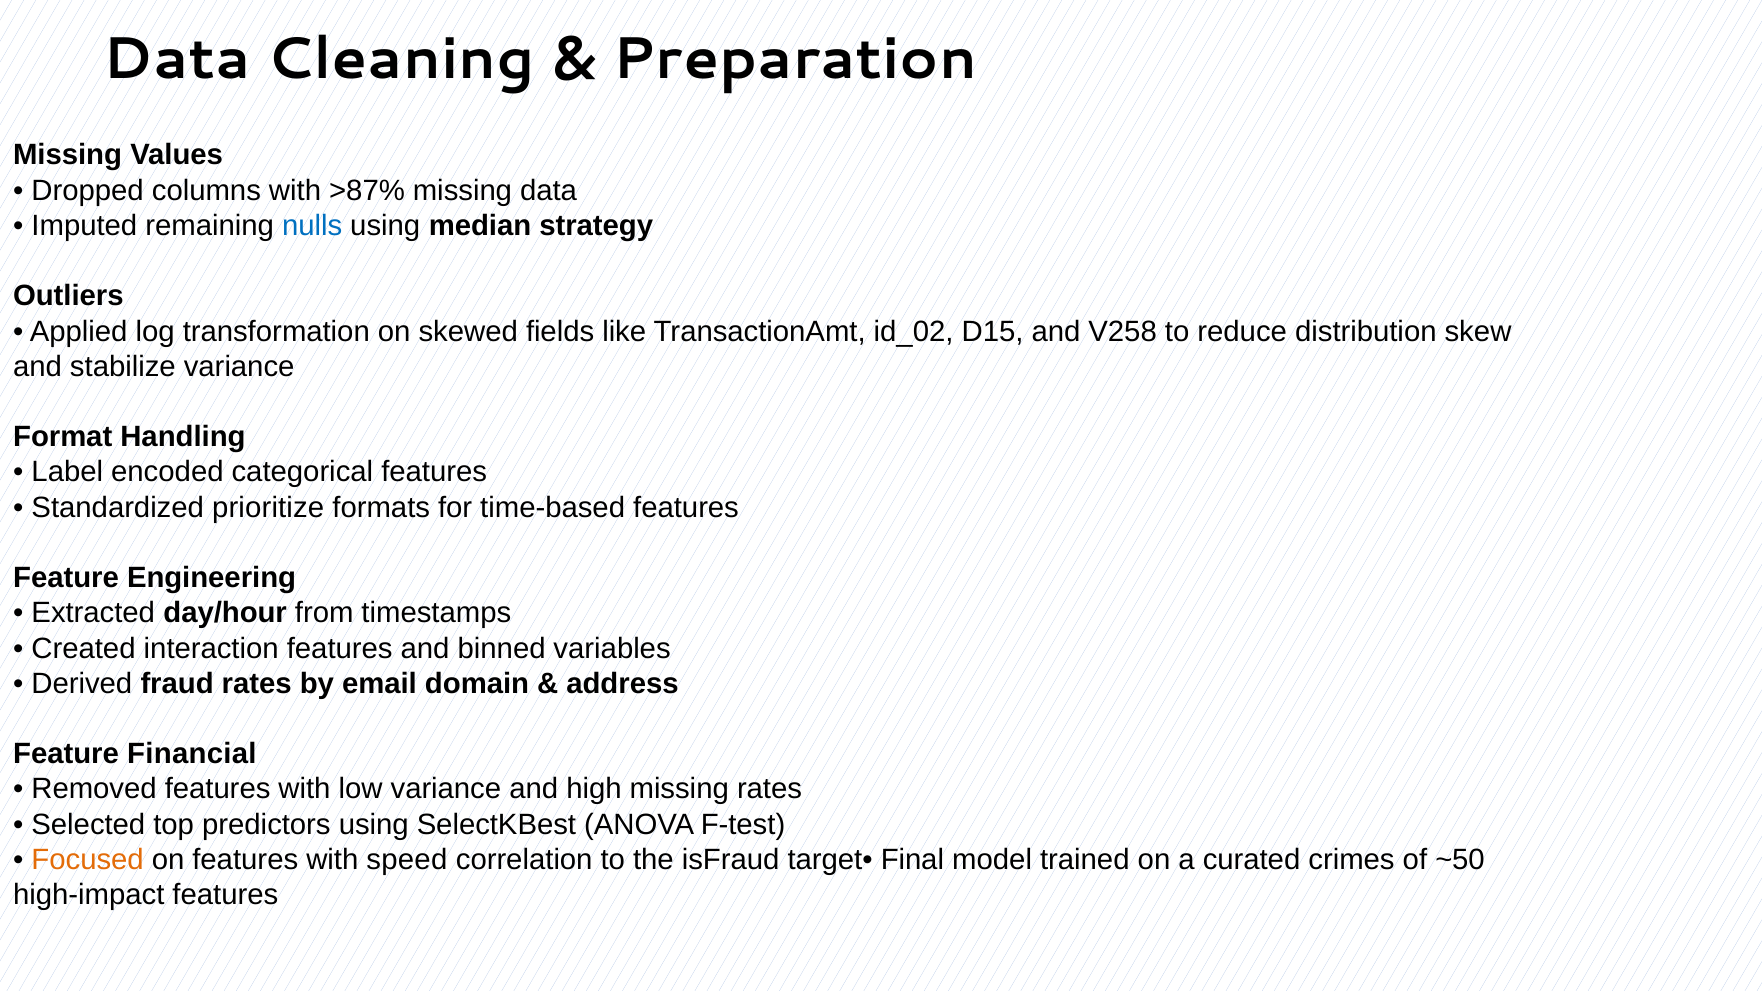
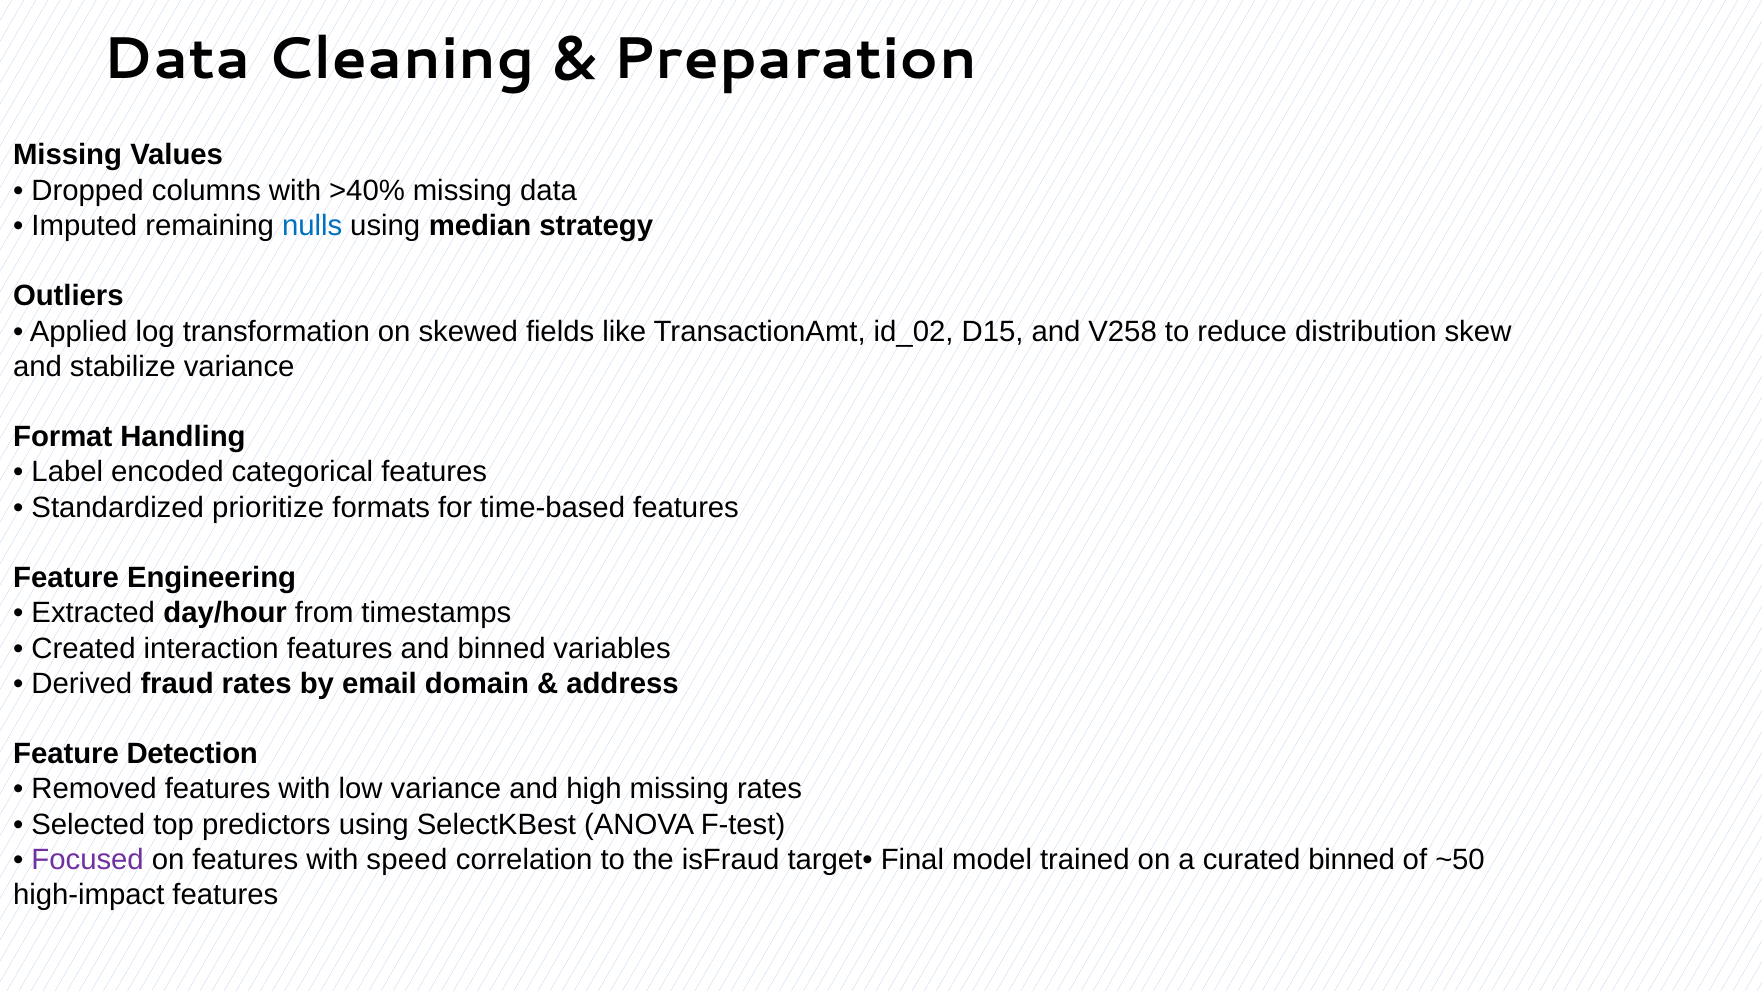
>87%: >87% -> >40% (367, 191)
Financial: Financial -> Detection (192, 754)
Focused colour: orange -> purple (88, 860)
curated crimes: crimes -> binned (1352, 860)
